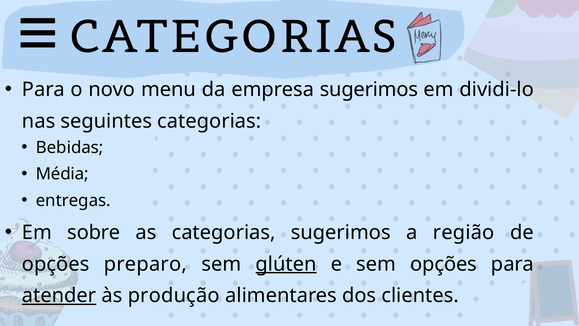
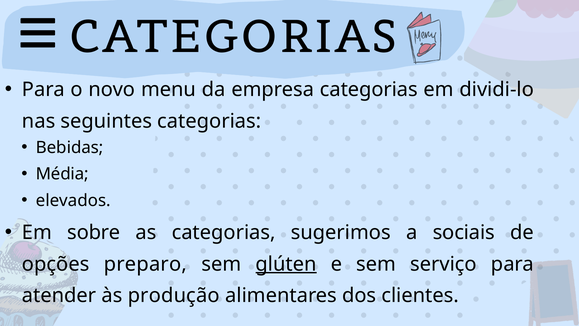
empresa sugerimos: sugerimos -> categorias (369, 90)
entregas: entregas -> elevados (73, 200)
região: região -> sociais (464, 232)
sem opções: opções -> serviço (444, 264)
atender underline: present -> none (59, 295)
